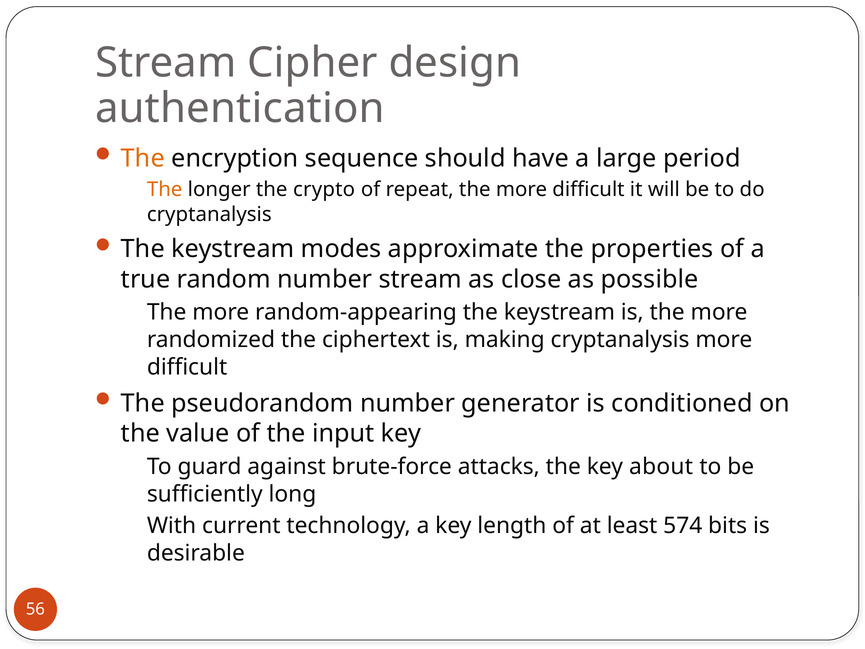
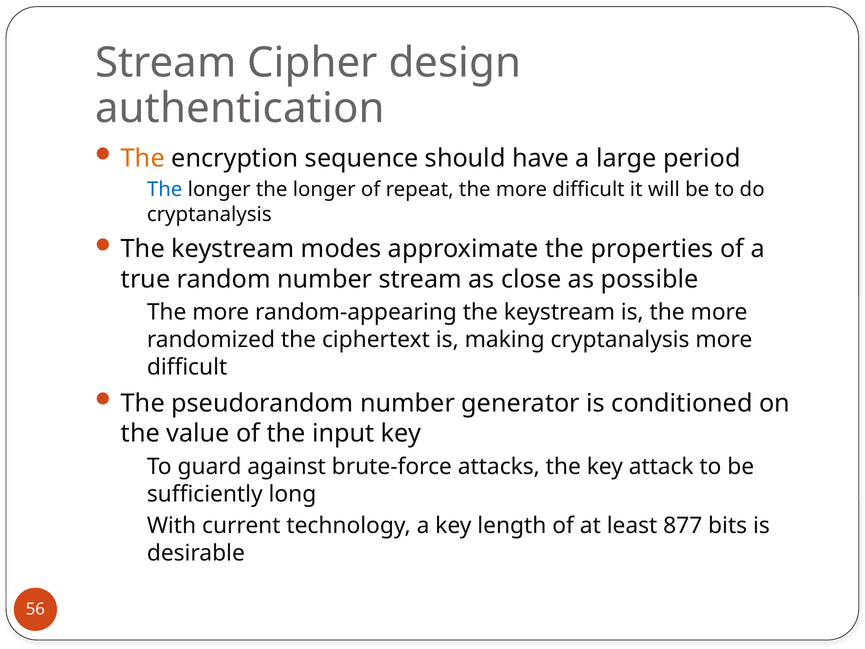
The colour: orange -> blue (165, 190)
longer the crypto: crypto -> longer (324, 190)
about: about -> attack (661, 466)
574: 574 -> 877 (683, 526)
